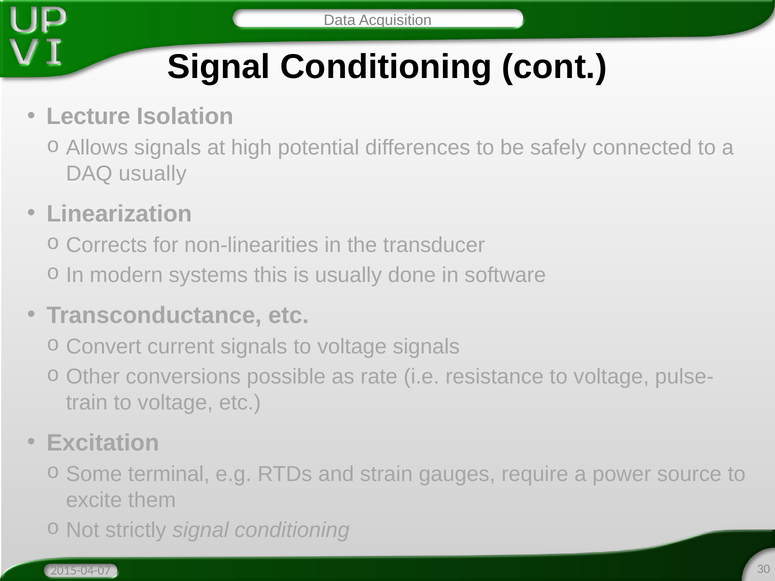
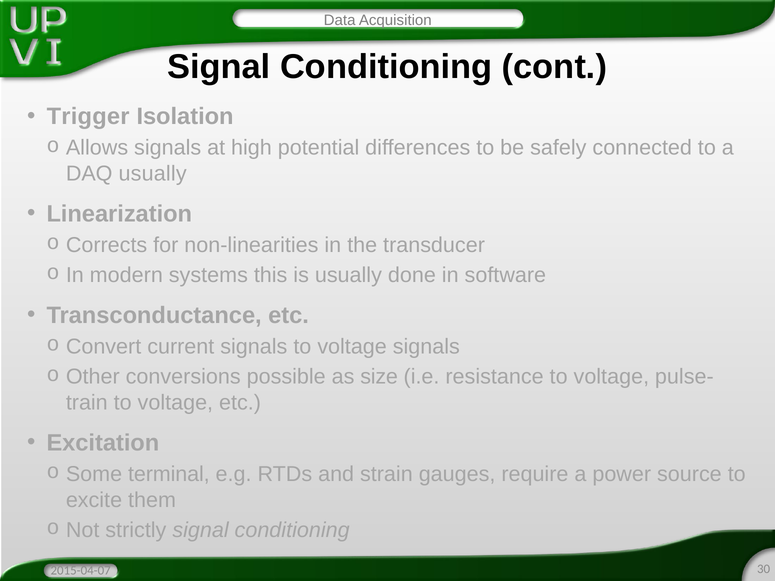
Lecture: Lecture -> Trigger (88, 117)
rate: rate -> size (379, 377)
